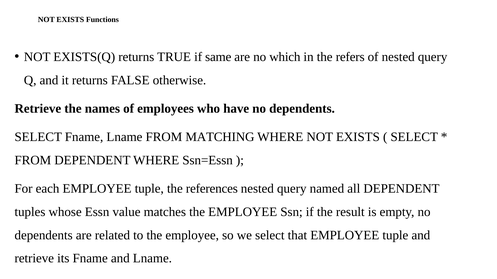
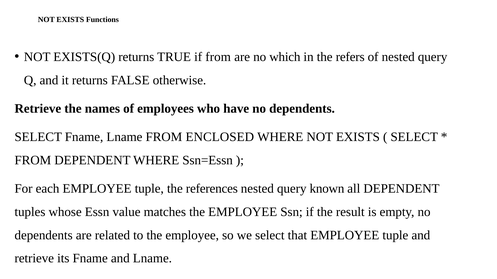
if same: same -> from (218, 57)
MATCHING: MATCHING -> ENCLOSED (220, 137)
named: named -> known (327, 189)
